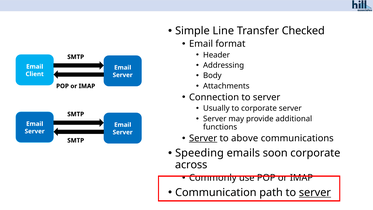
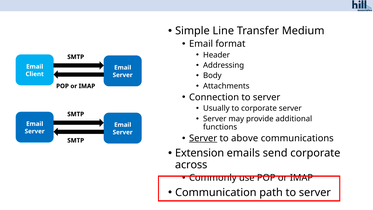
Checked: Checked -> Medium (303, 31)
Speeding: Speeding -> Extension (200, 153)
soon: soon -> send (275, 153)
server underline: present -> none (315, 192)
